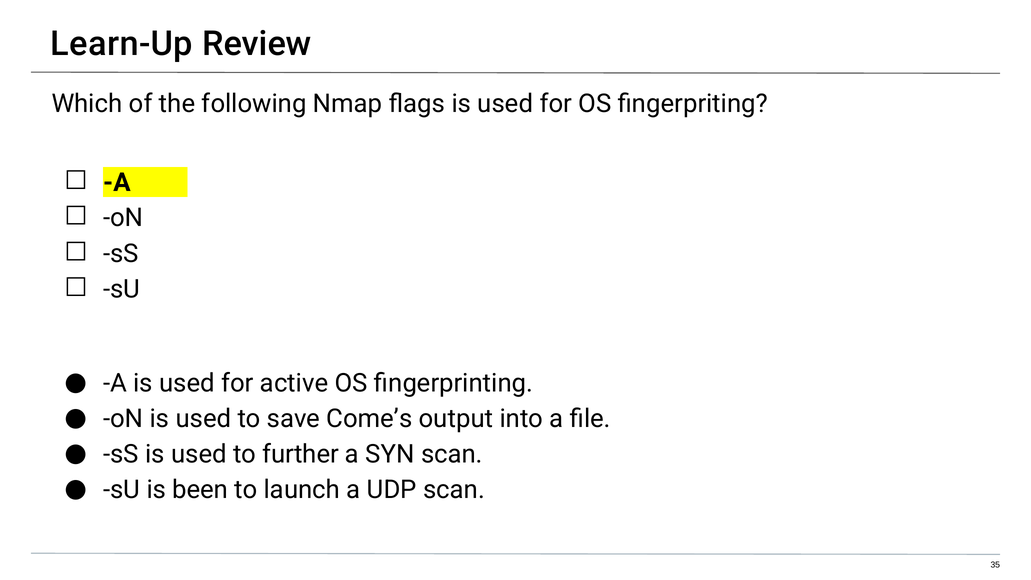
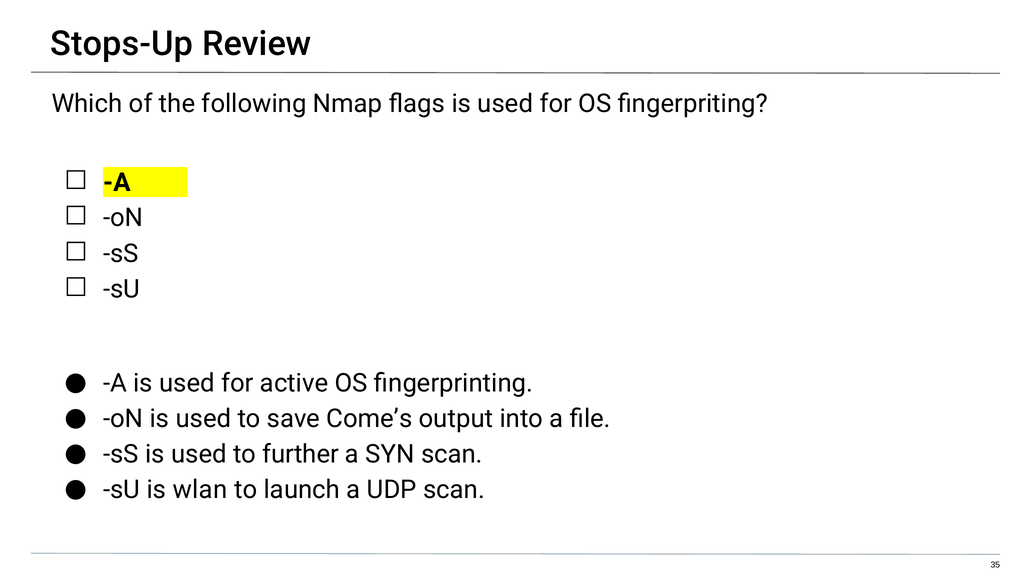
Learn-Up: Learn-Up -> Stops-Up (122, 44)
been: been -> wlan (200, 490)
